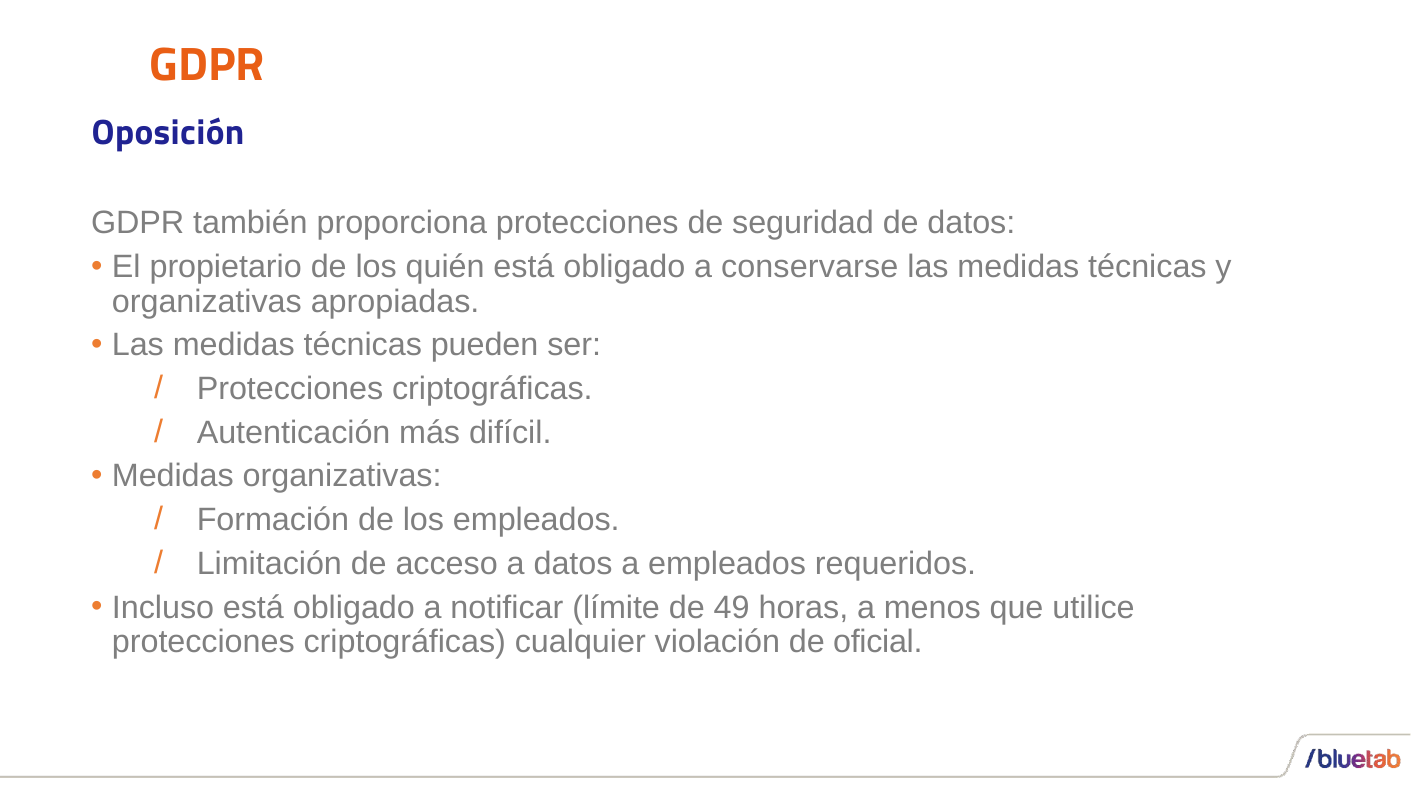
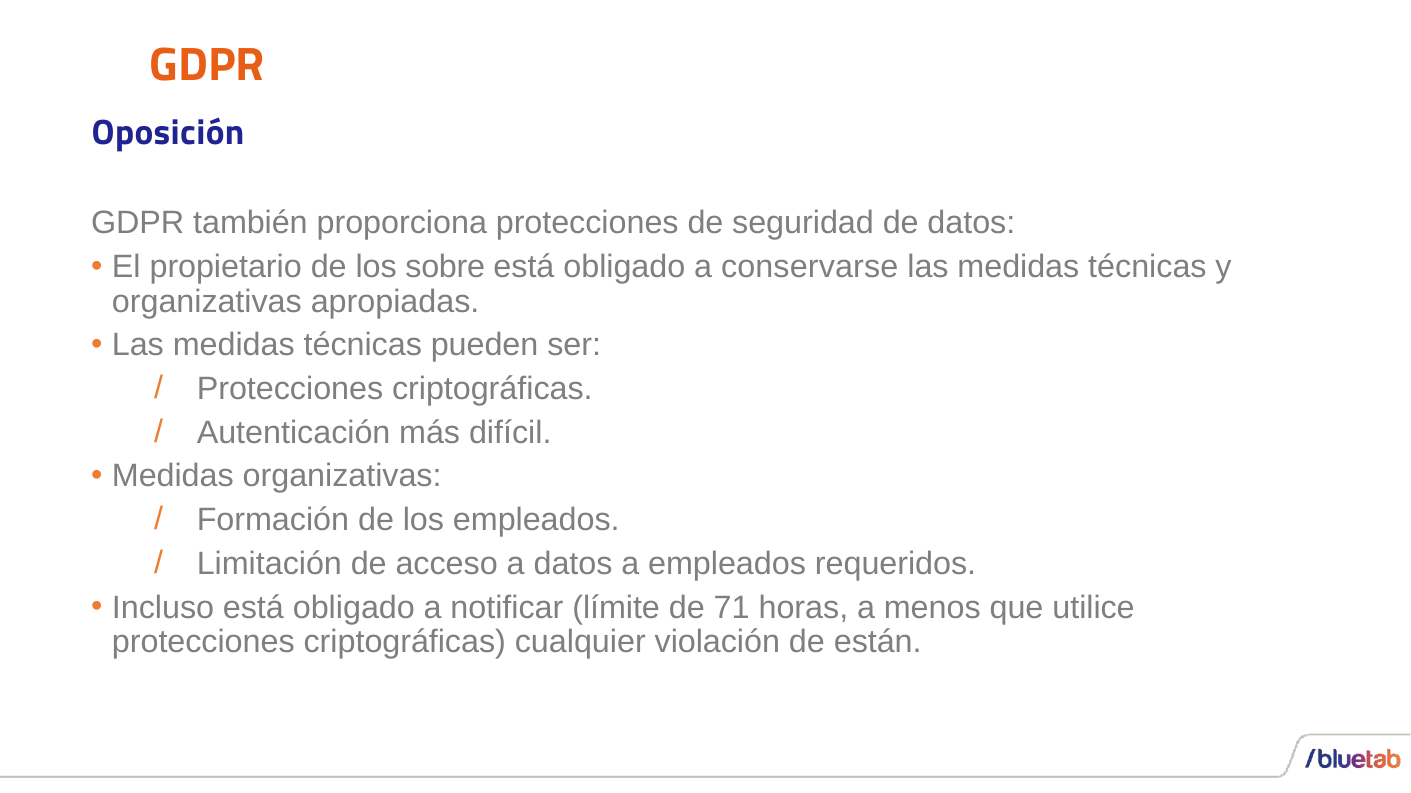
quién: quién -> sobre (445, 267)
49: 49 -> 71 (732, 608)
oficial: oficial -> están (878, 643)
